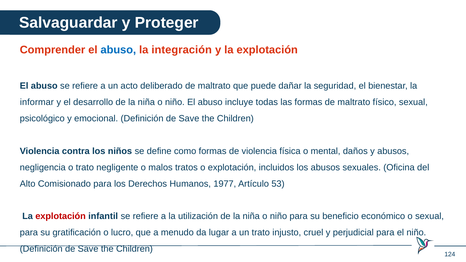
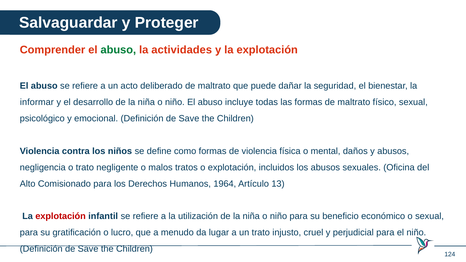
abuso colour: blue -> green (118, 50)
integración: integración -> actividades (182, 50)
1977: 1977 -> 1964 (225, 184)
53: 53 -> 13 (278, 184)
